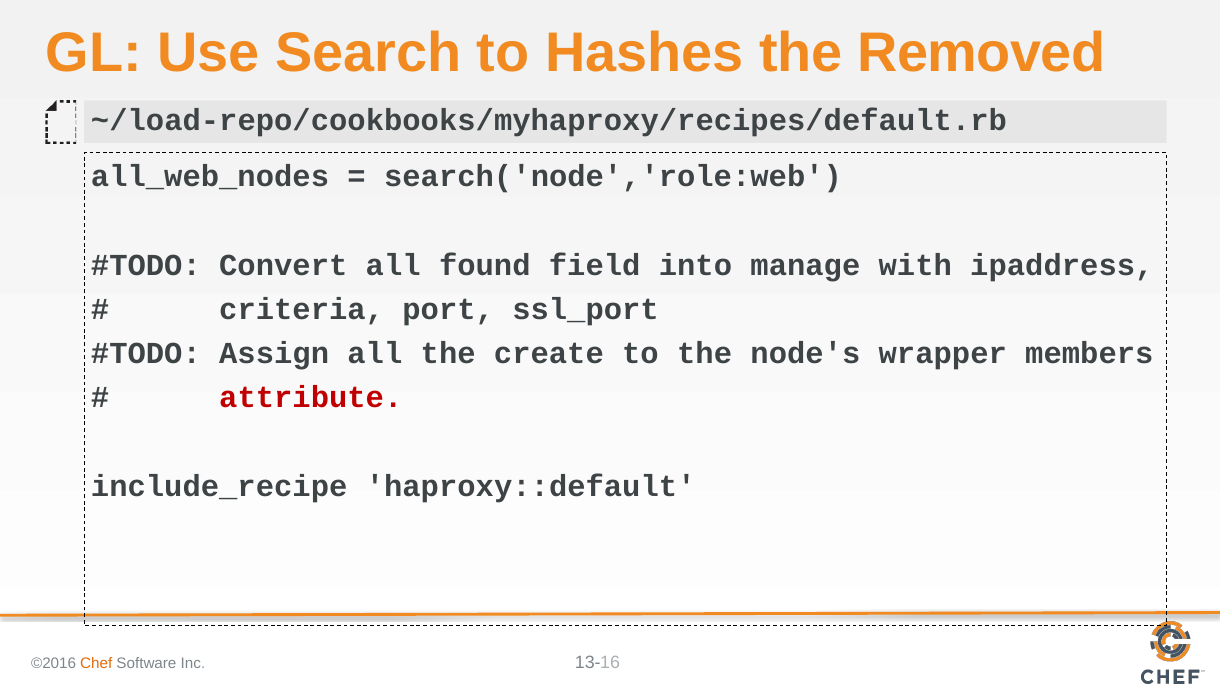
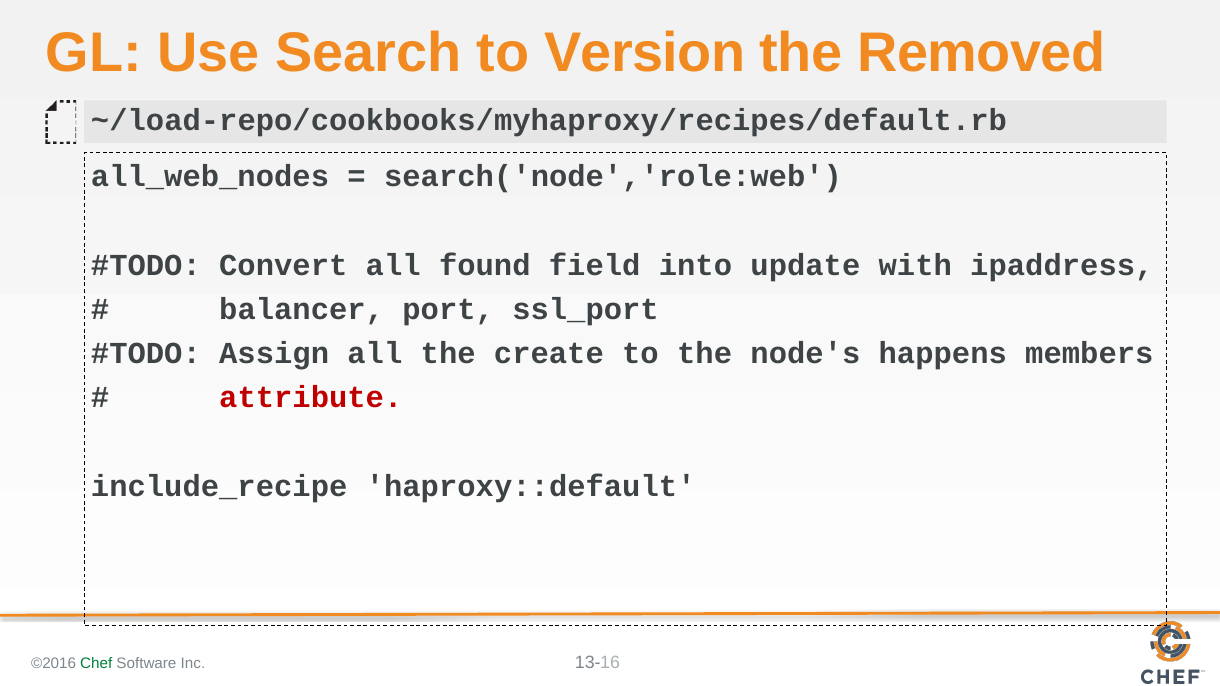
Hashes: Hashes -> Version (645, 53)
manage: manage -> update (805, 265)
criteria: criteria -> balancer (302, 309)
wrapper: wrapper -> happens (943, 354)
Chef colour: orange -> green (96, 664)
